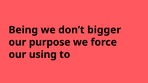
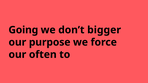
Being: Being -> Going (23, 30)
using: using -> often (43, 55)
